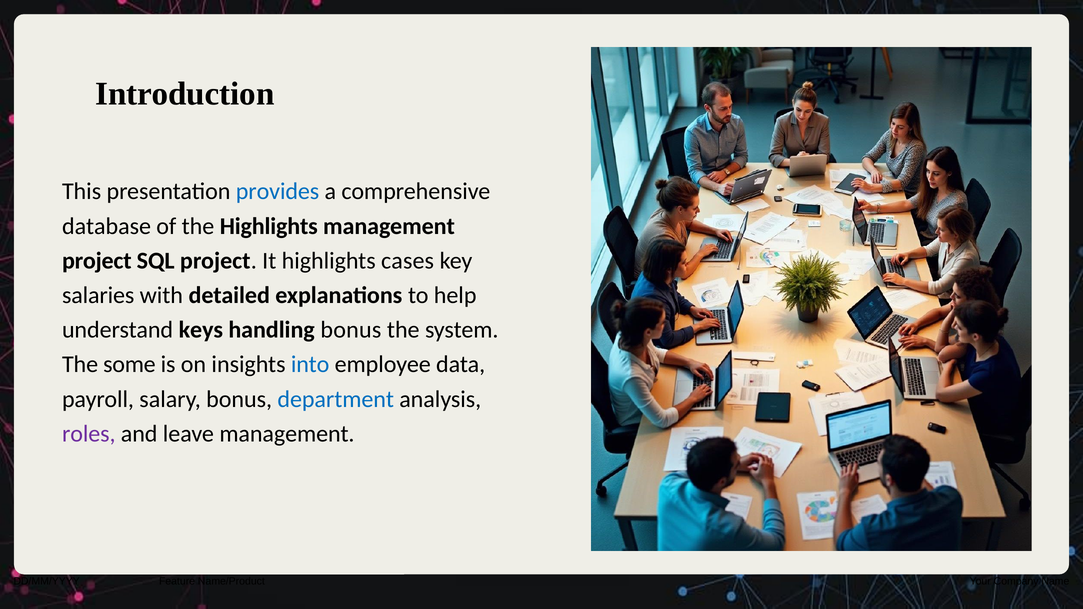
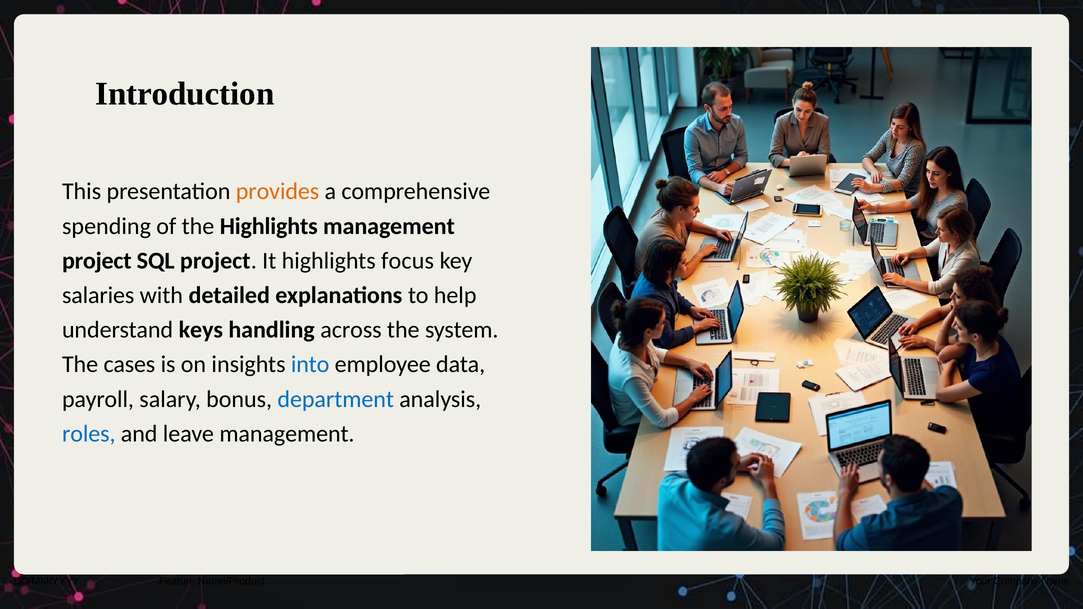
provides colour: blue -> orange (278, 192)
database: database -> spending (106, 226)
cases: cases -> focus (408, 261)
handling bonus: bonus -> across (351, 330)
some: some -> cases (129, 365)
roles colour: purple -> blue (89, 434)
